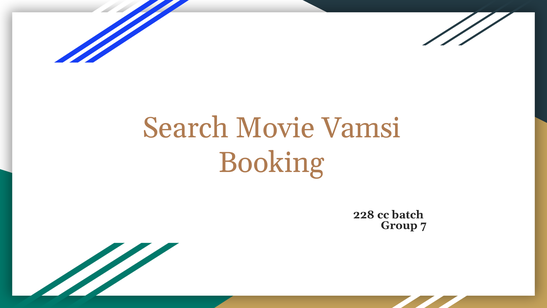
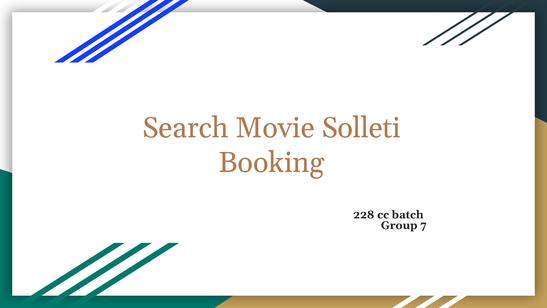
Vamsi: Vamsi -> Solleti (361, 128)
